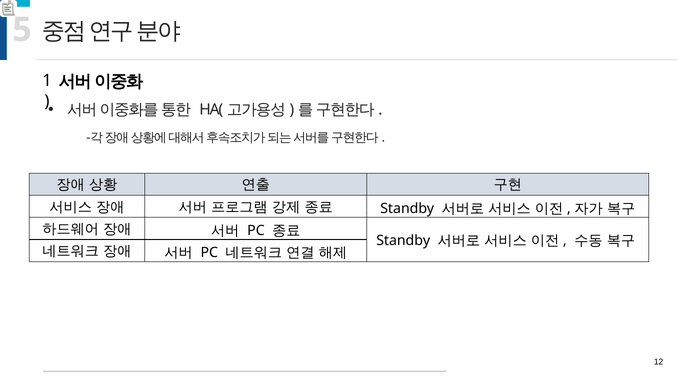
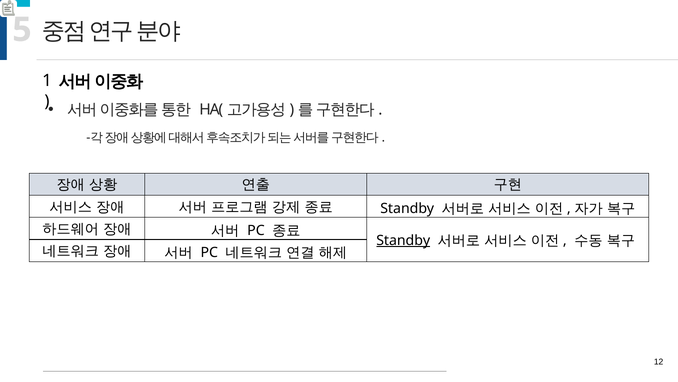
Standby underline: none -> present (403, 240)
